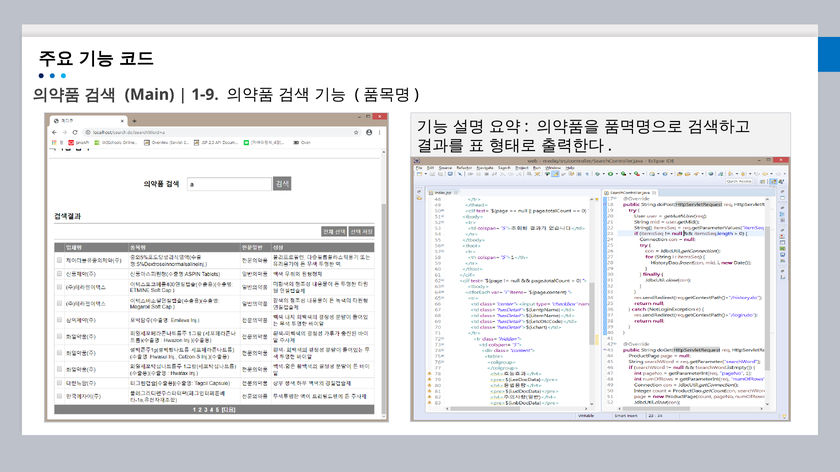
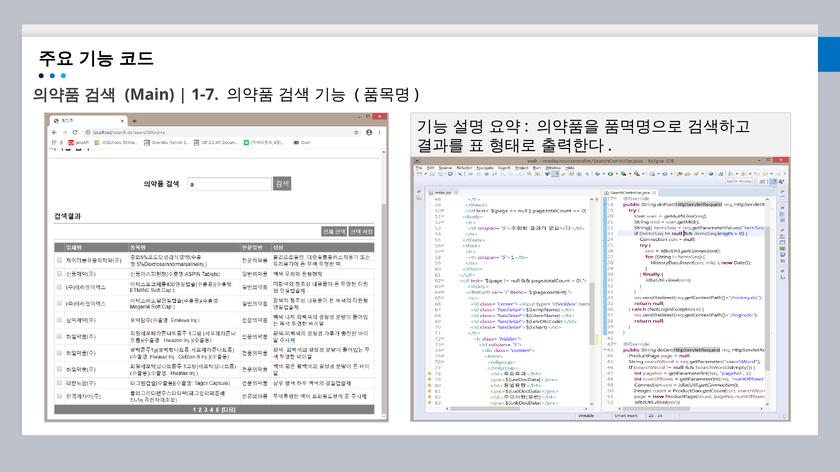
1-9: 1-9 -> 1-7 (205, 95)
